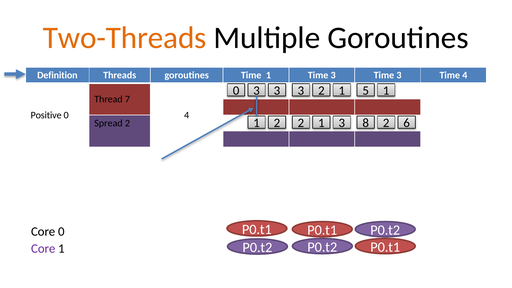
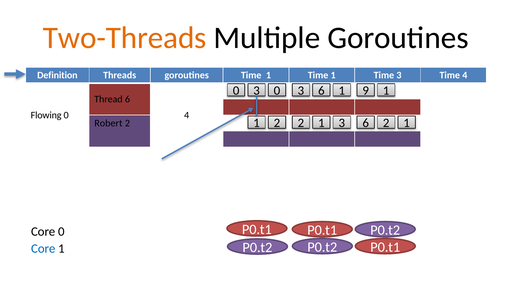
1 Time 3: 3 -> 1 (333, 75)
3: 3 -> 0 (277, 91)
2: 2 -> 6 (321, 91)
5: 5 -> 9 (366, 91)
Thread 7: 7 -> 6 (127, 99)
Positive: Positive -> Flowing (46, 115)
1 3 8: 8 -> 6 (366, 123)
6: 6 -> 1 (407, 123)
Spread: Spread -> Robert (108, 123)
Core colour: purple -> blue (43, 249)
